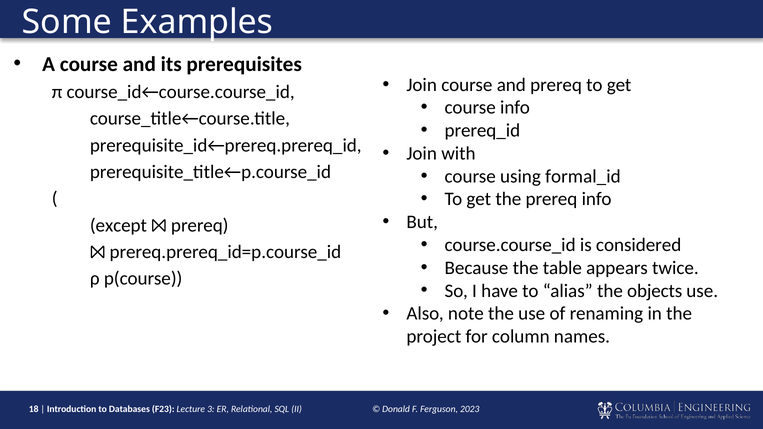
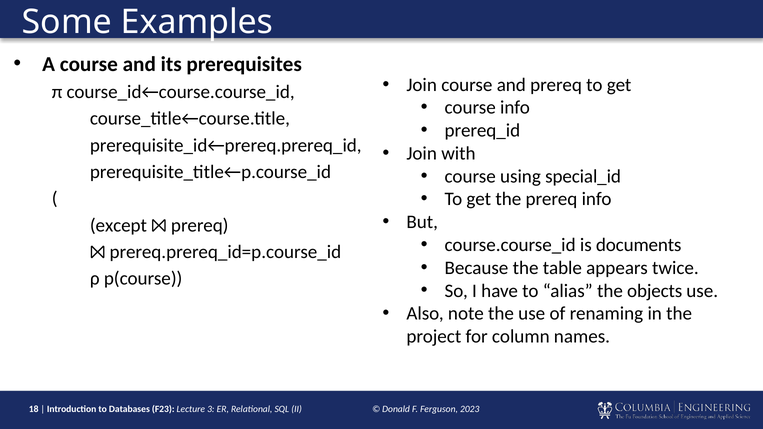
formal_id: formal_id -> special_id (583, 176)
considered: considered -> documents (639, 245)
